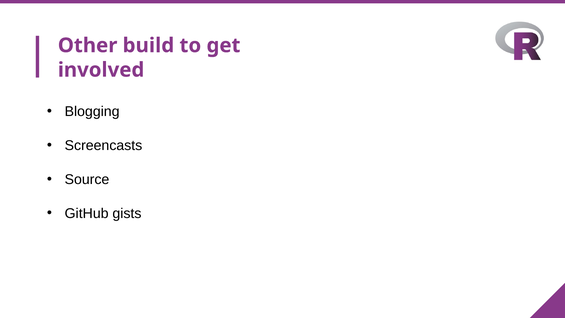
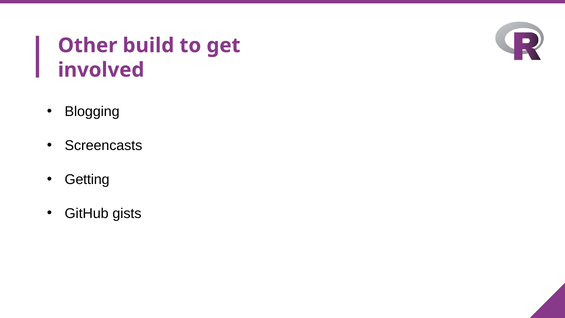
Source: Source -> Getting (87, 179)
